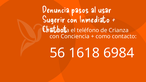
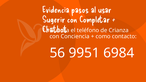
Denuncia: Denuncia -> Evidencia (56, 10)
Inmediato: Inmediato -> Completar (95, 20)
1618: 1618 -> 9951 (84, 53)
